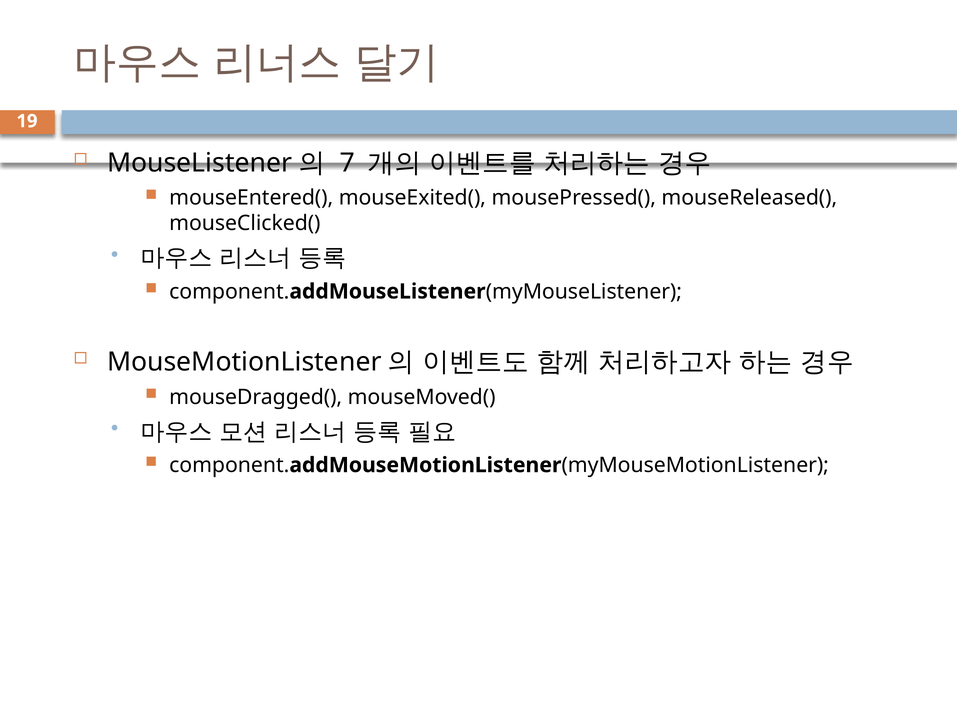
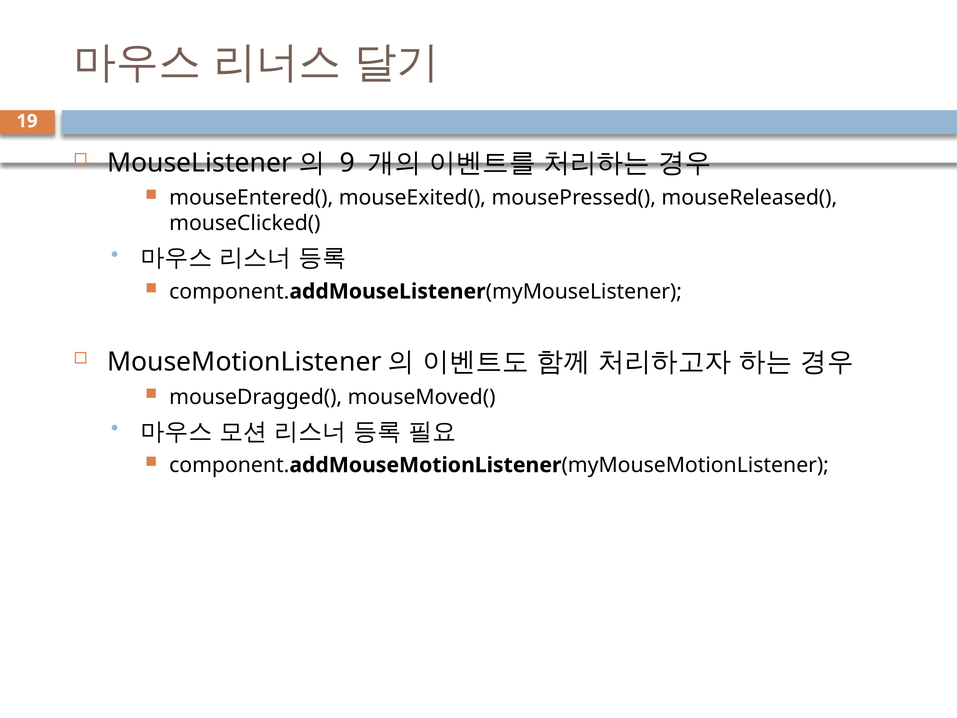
7: 7 -> 9 (347, 163)
